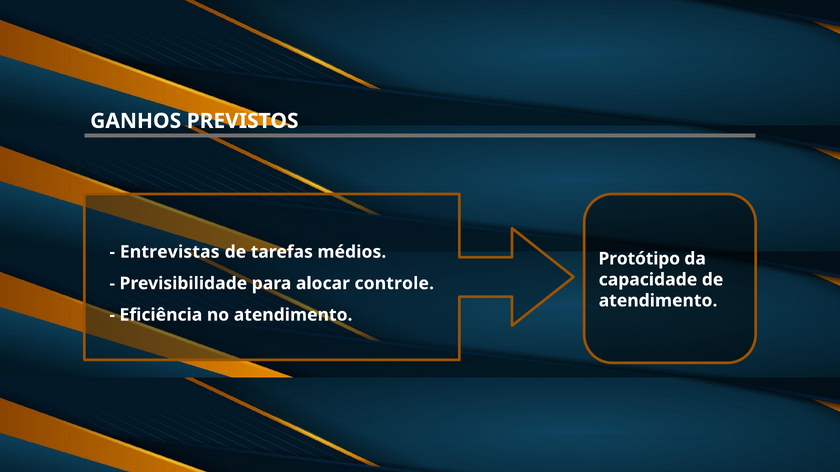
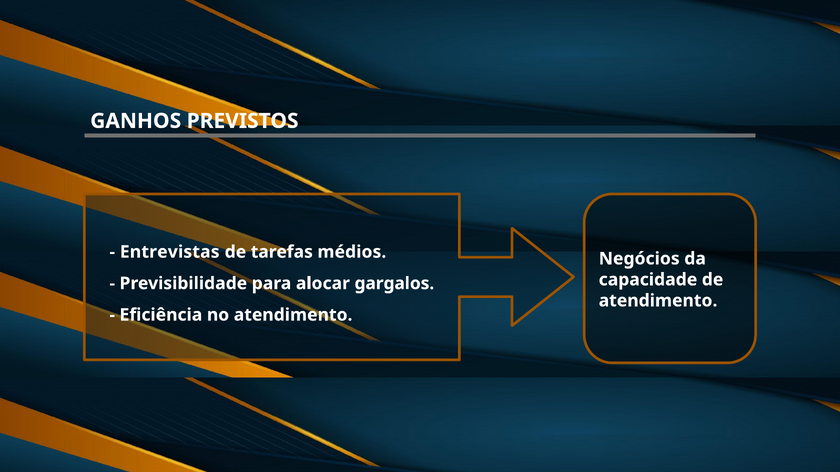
Protótipo: Protótipo -> Negócios (639, 259)
controle: controle -> gargalos (394, 284)
